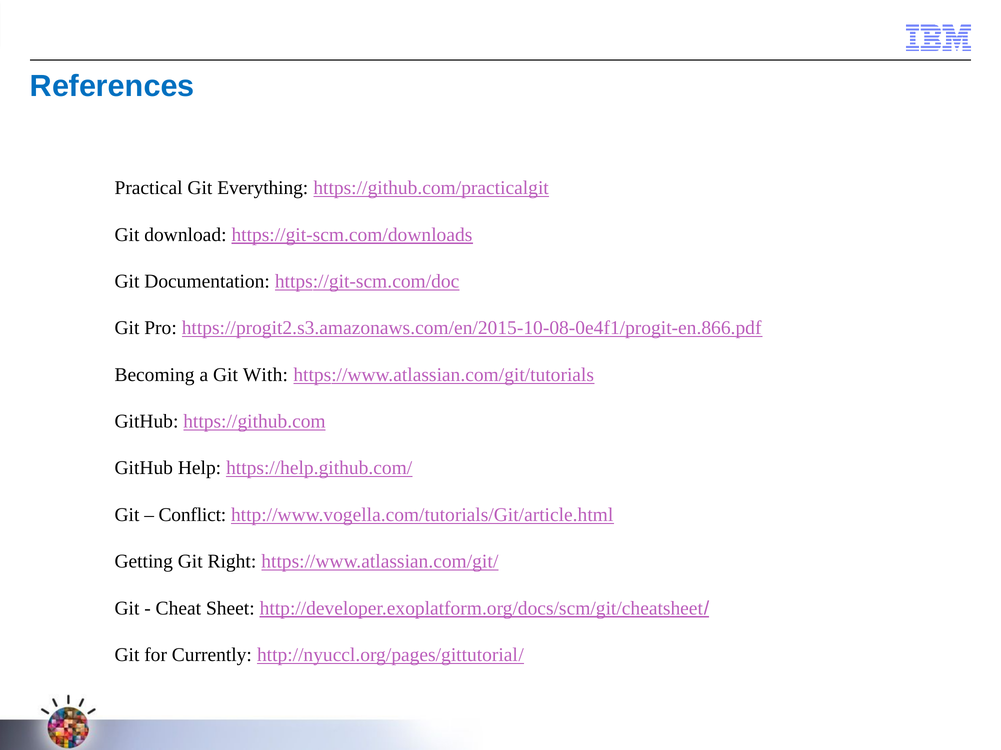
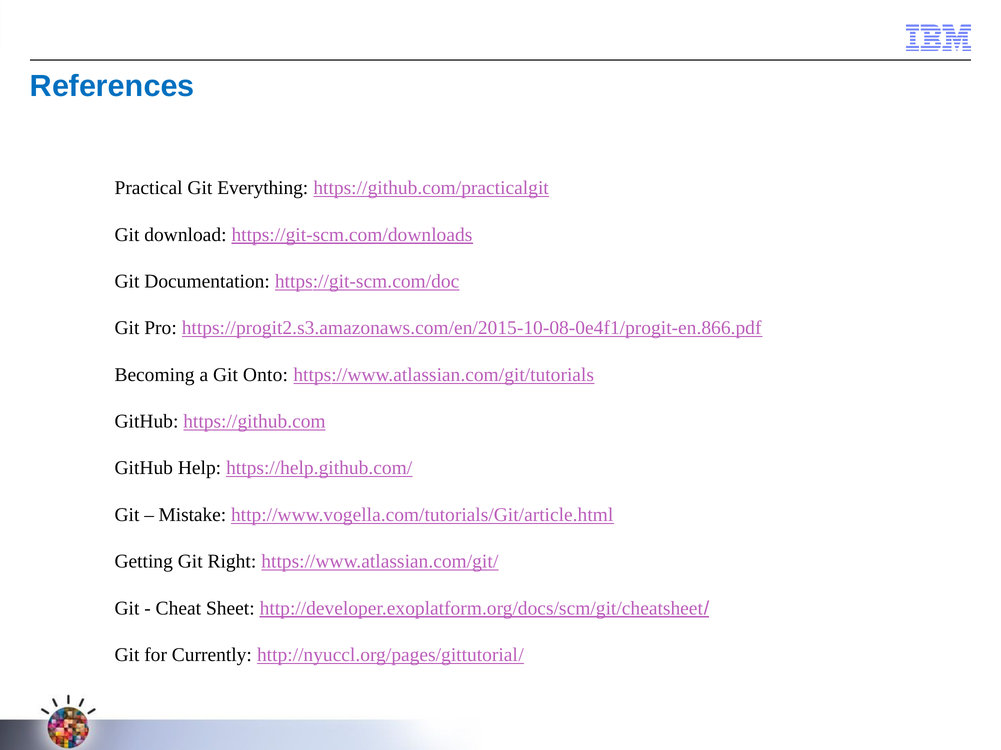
With: With -> Onto (265, 375)
Conflict: Conflict -> Mistake (192, 515)
